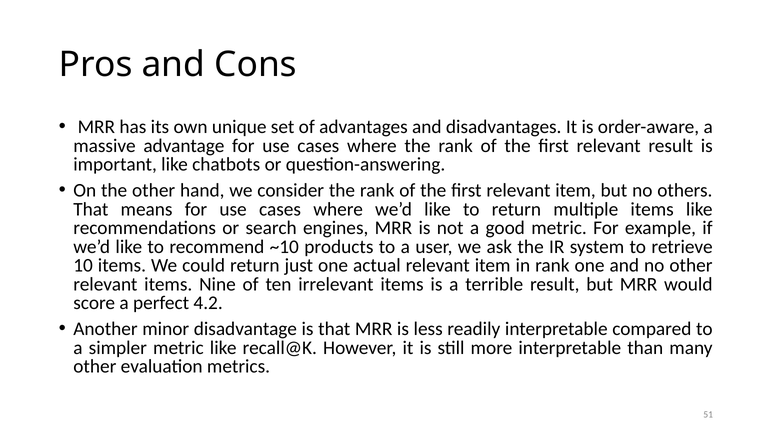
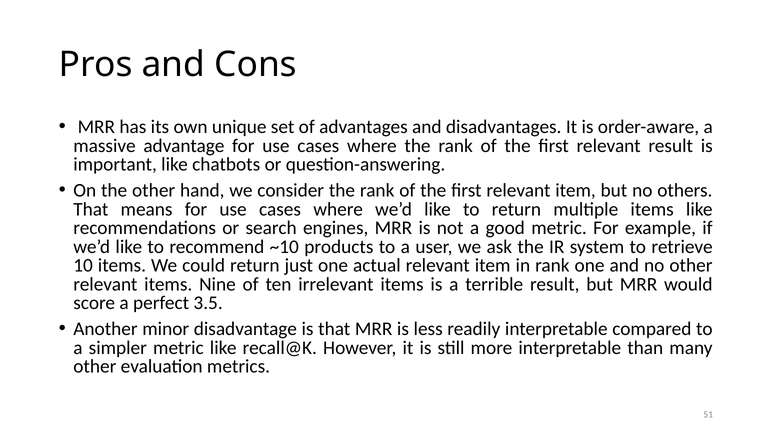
4.2: 4.2 -> 3.5 (208, 303)
